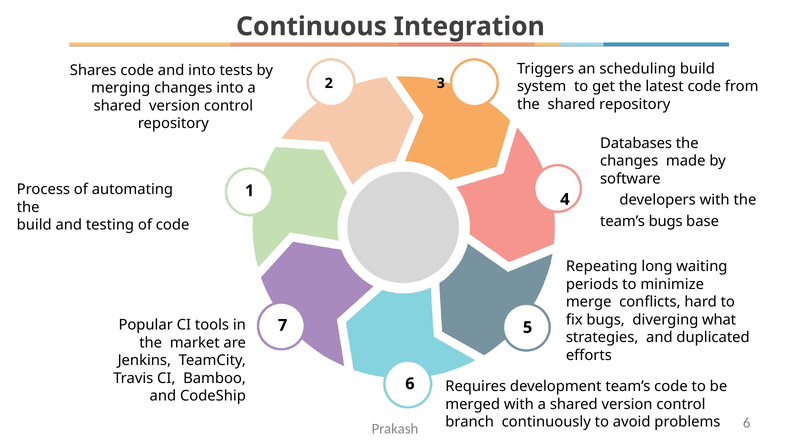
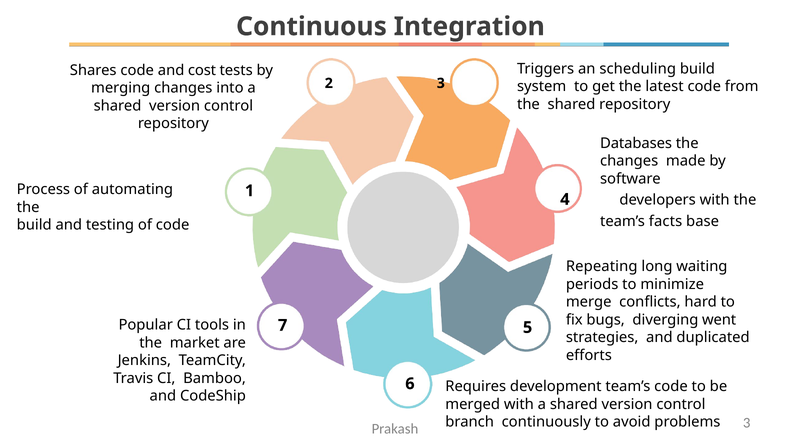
and into: into -> cost (202, 70)
team’s bugs: bugs -> facts (666, 221)
what: what -> went (719, 320)
Prakash 6: 6 -> 3 (747, 423)
